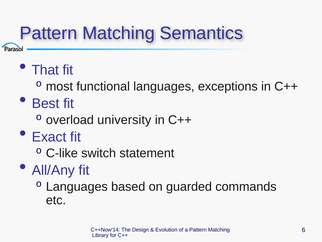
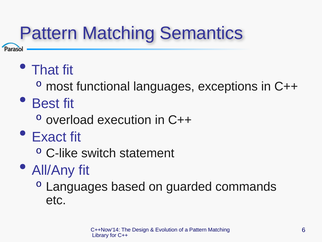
university: university -> execution (124, 120)
